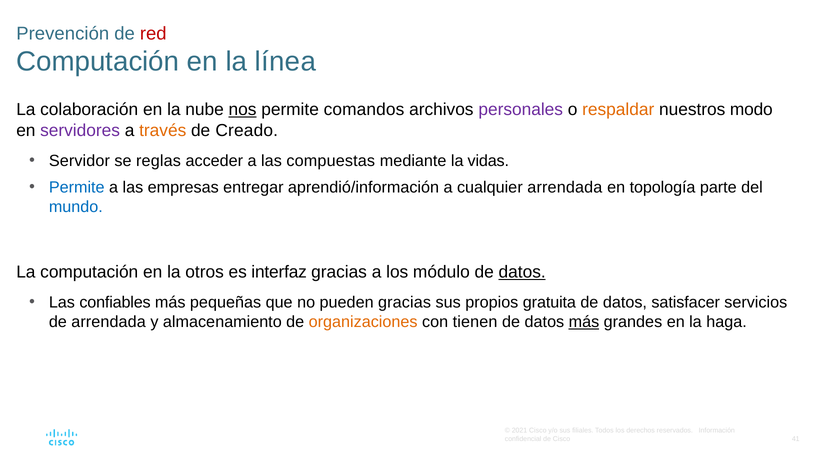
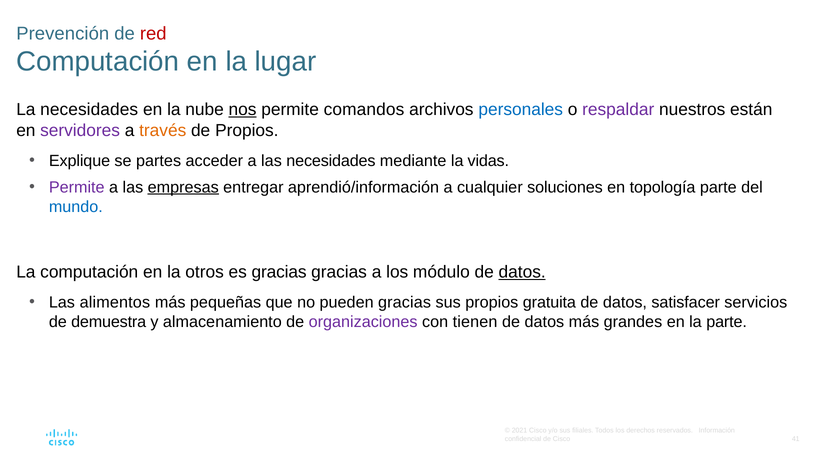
línea: línea -> lugar (286, 62)
La colaboración: colaboración -> necesidades (89, 110)
personales colour: purple -> blue (521, 110)
respaldar colour: orange -> purple (618, 110)
modo: modo -> están (751, 110)
de Creado: Creado -> Propios (247, 130)
Servidor: Servidor -> Explique (80, 161)
reglas: reglas -> partes (159, 161)
las compuestas: compuestas -> necesidades (331, 161)
Permite colour: blue -> purple (77, 187)
empresas underline: none -> present (183, 187)
cualquier arrendada: arrendada -> soluciones (565, 187)
es interfaz: interfaz -> gracias (279, 272)
confiables: confiables -> alimentos (115, 302)
de arrendada: arrendada -> demuestra (109, 321)
organizaciones colour: orange -> purple (363, 321)
más underline: present -> none (584, 321)
la haga: haga -> parte (727, 321)
